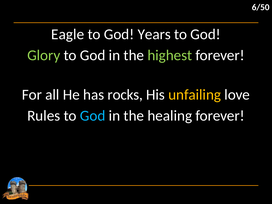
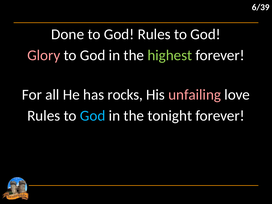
6/50: 6/50 -> 6/39 (261, 7)
Eagle: Eagle -> Done (68, 34)
God Years: Years -> Rules (154, 34)
Glory colour: light green -> pink (44, 55)
unfailing colour: yellow -> pink (195, 95)
healing: healing -> tonight (170, 116)
